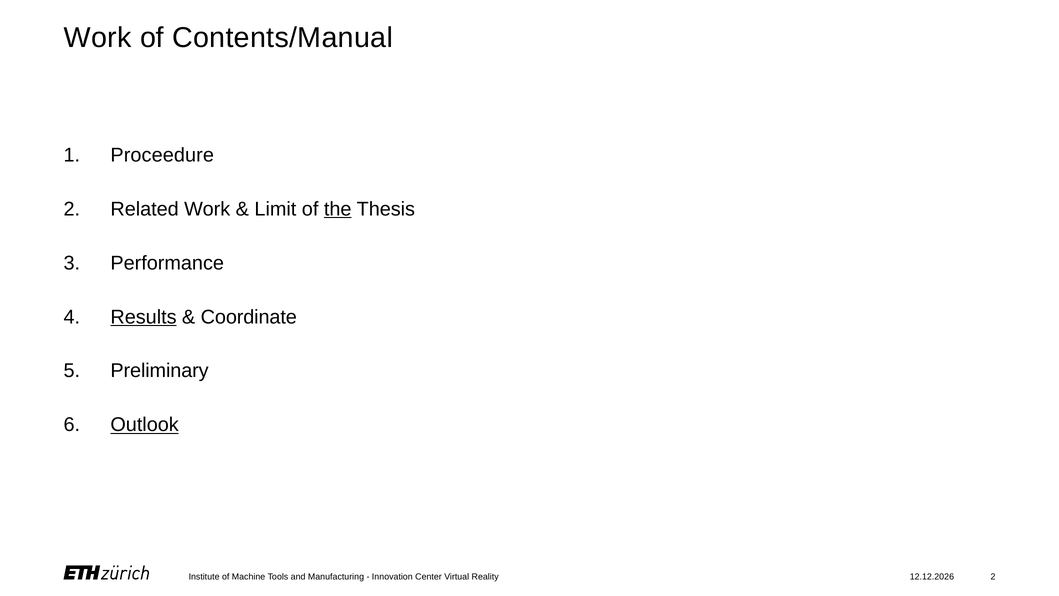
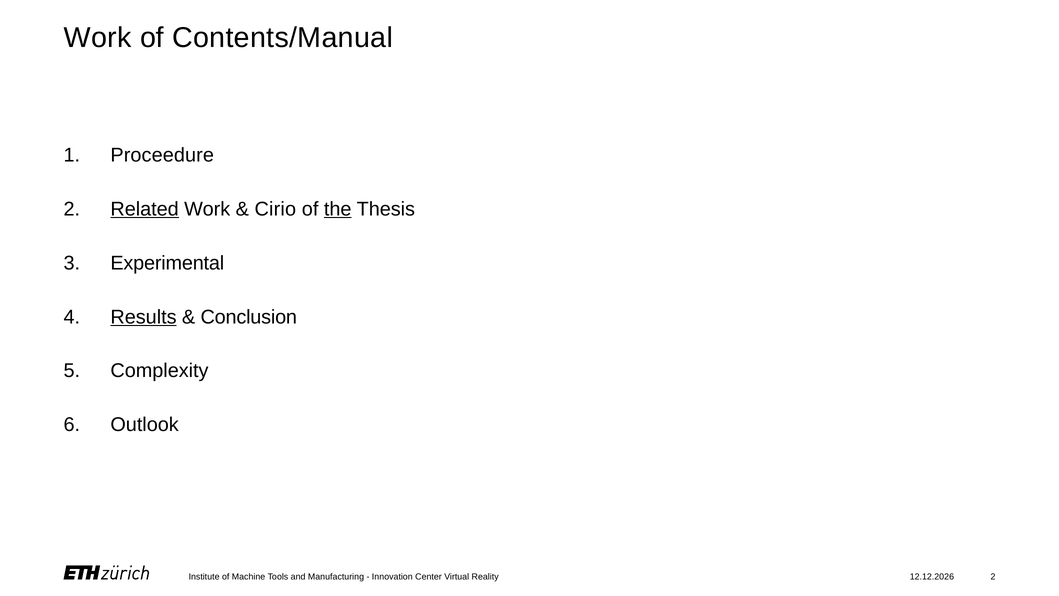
Related underline: none -> present (145, 209)
Limit: Limit -> Cirio (275, 209)
Performance: Performance -> Experimental (167, 263)
Coordinate: Coordinate -> Conclusion (249, 317)
Preliminary: Preliminary -> Complexity (159, 371)
Outlook underline: present -> none (145, 425)
